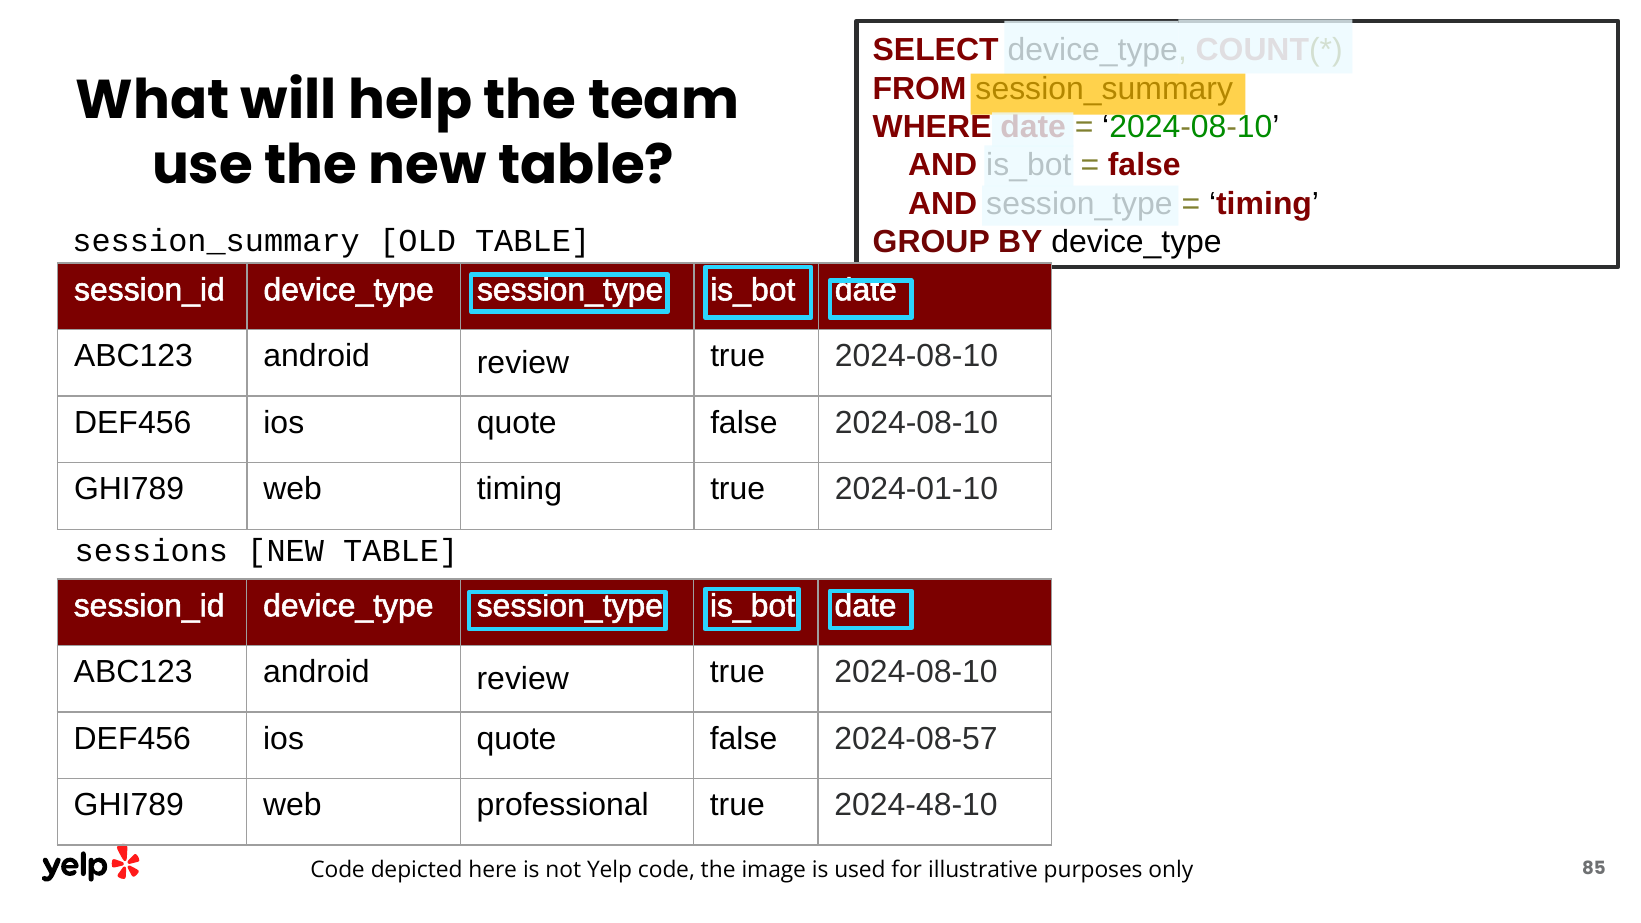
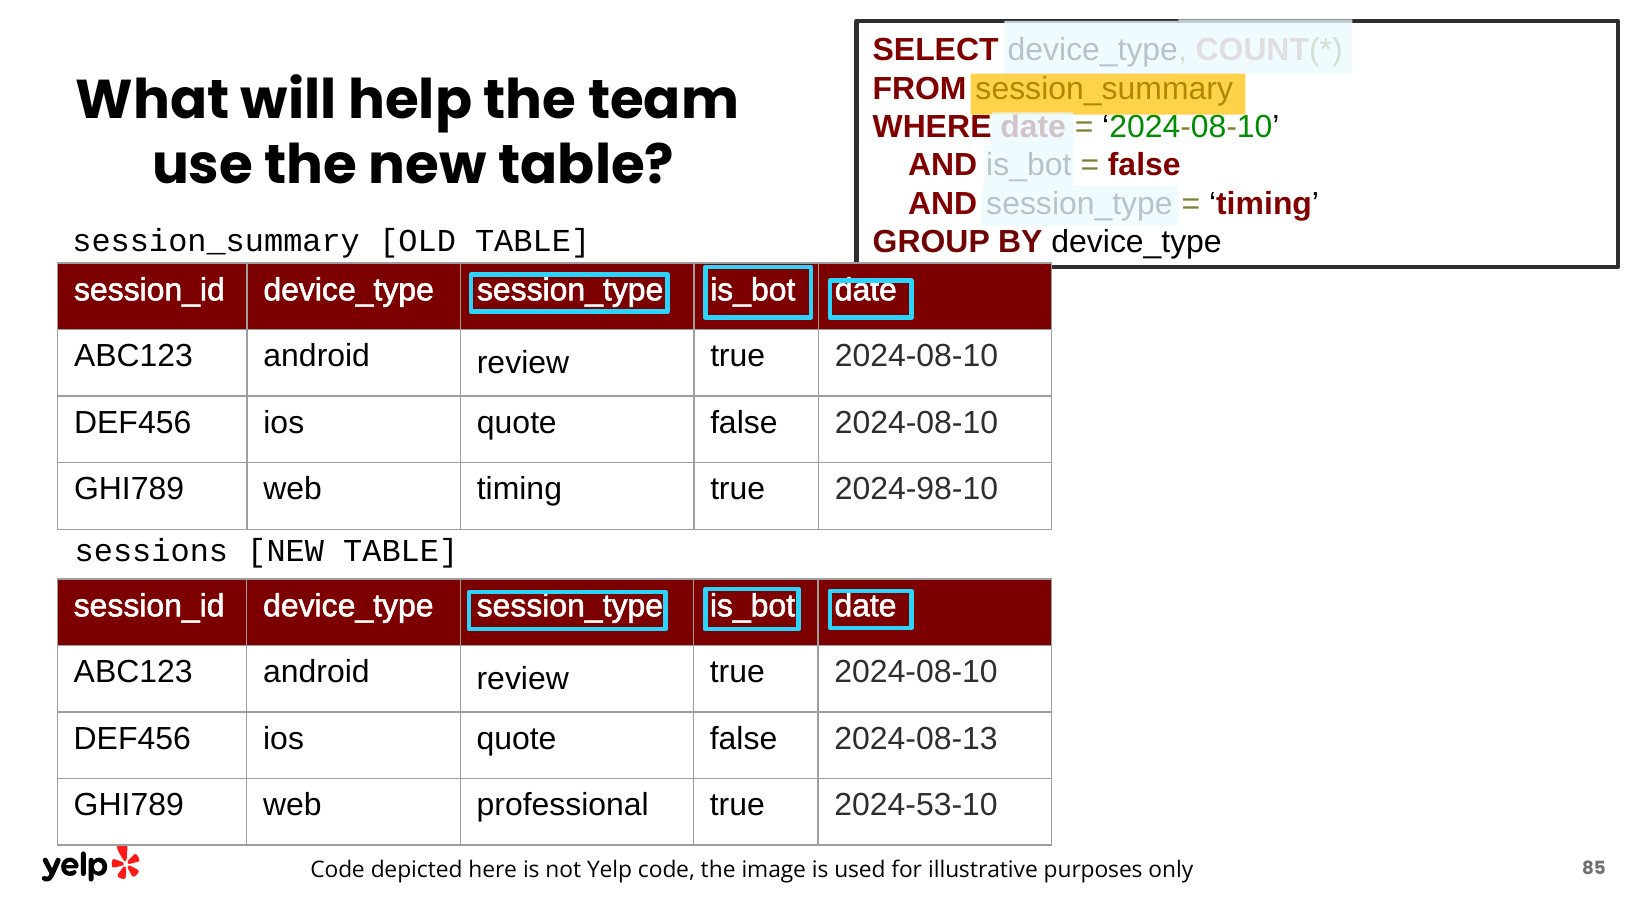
2024-01-10: 2024-01-10 -> 2024-98-10 (916, 489)
2024-08-57: 2024-08-57 -> 2024-08-13 (916, 739)
2024-48-10: 2024-48-10 -> 2024-53-10 (916, 805)
